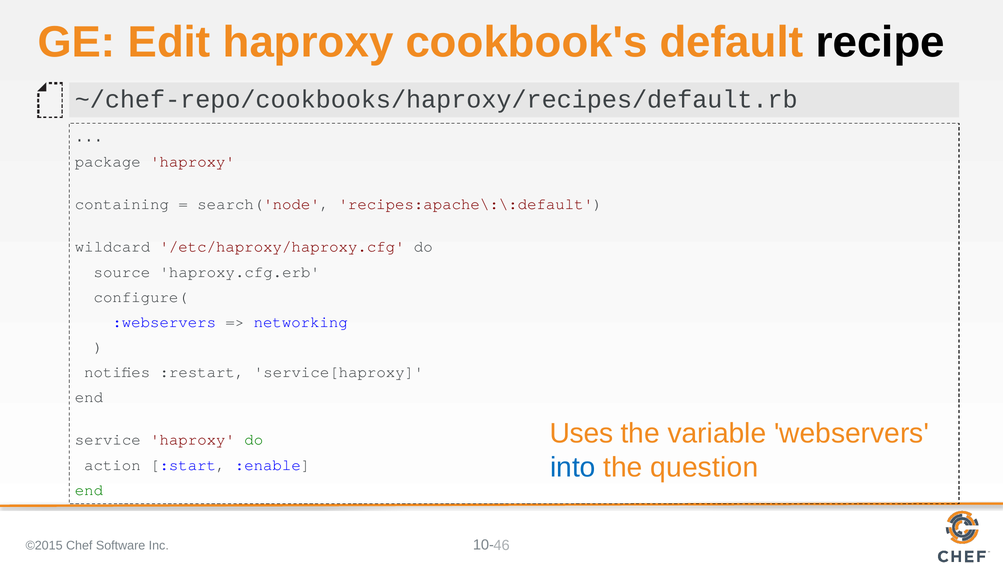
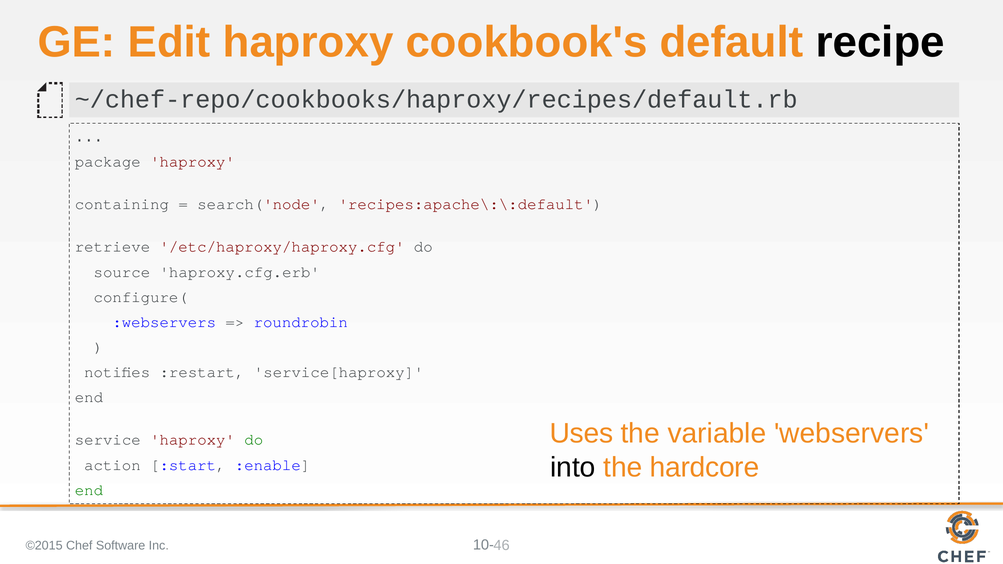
wildcard: wildcard -> retrieve (112, 247)
networking: networking -> roundrobin (301, 322)
into colour: blue -> black (573, 468)
question: question -> hardcore (705, 468)
